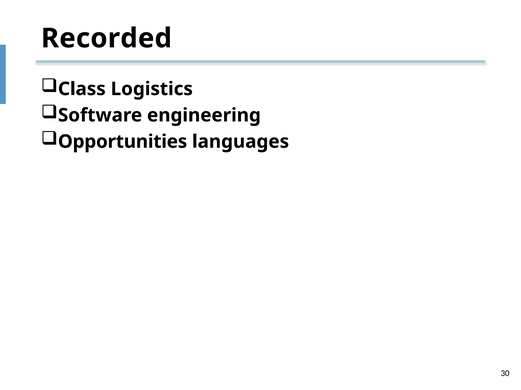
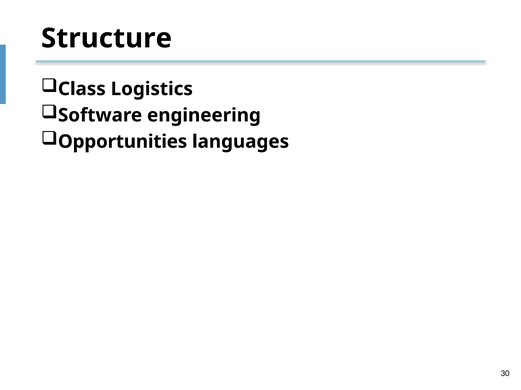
Recorded: Recorded -> Structure (107, 38)
